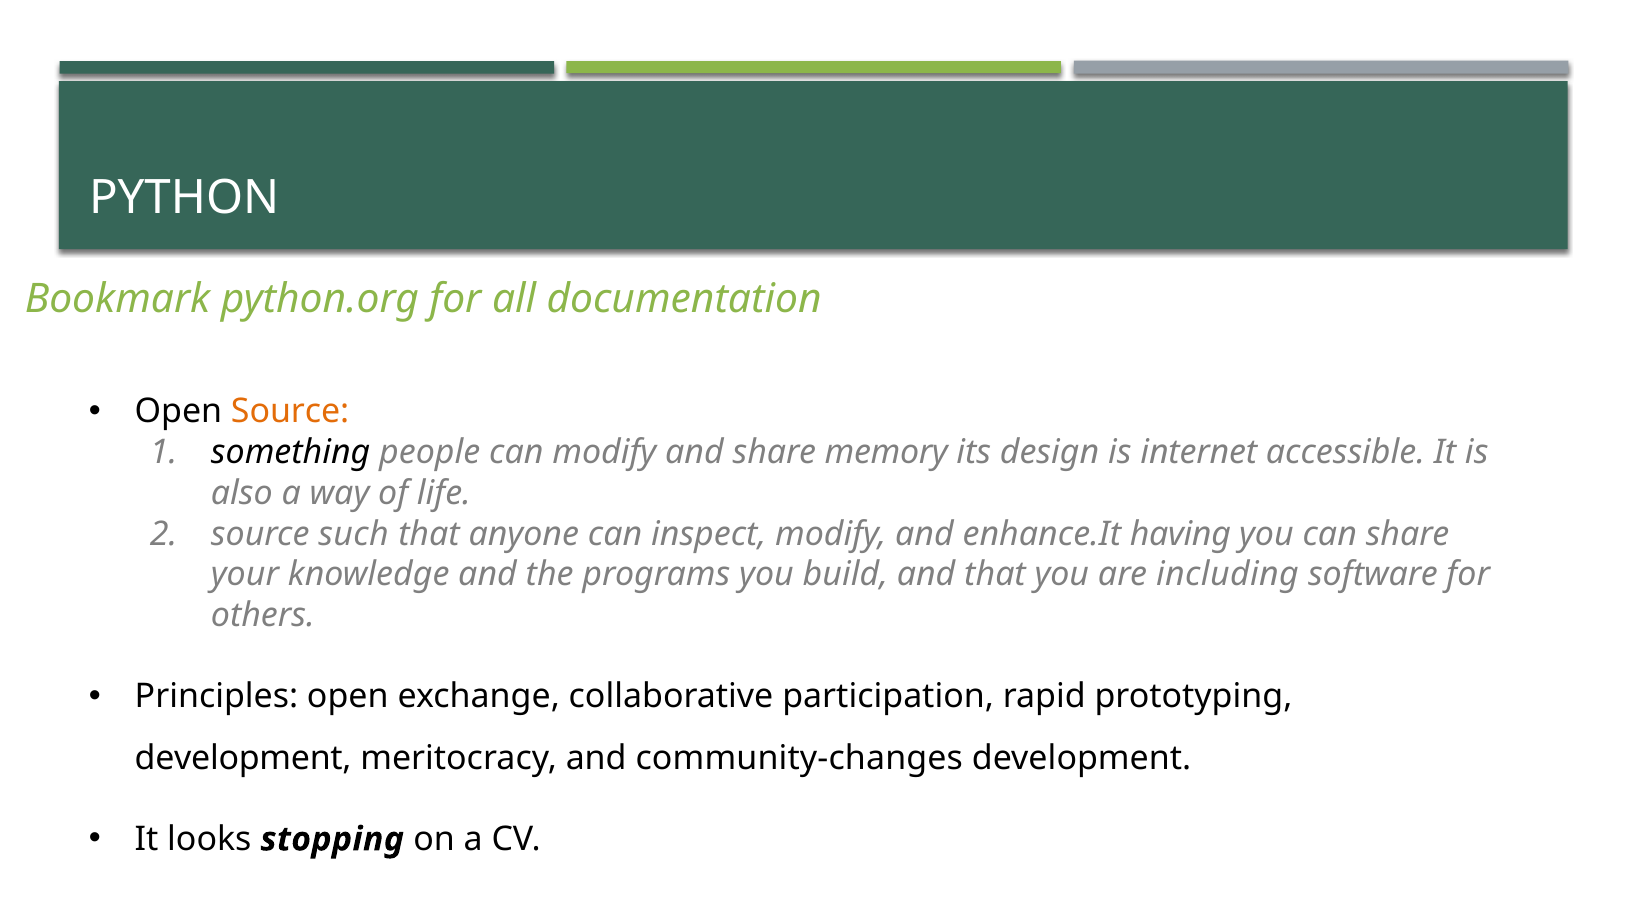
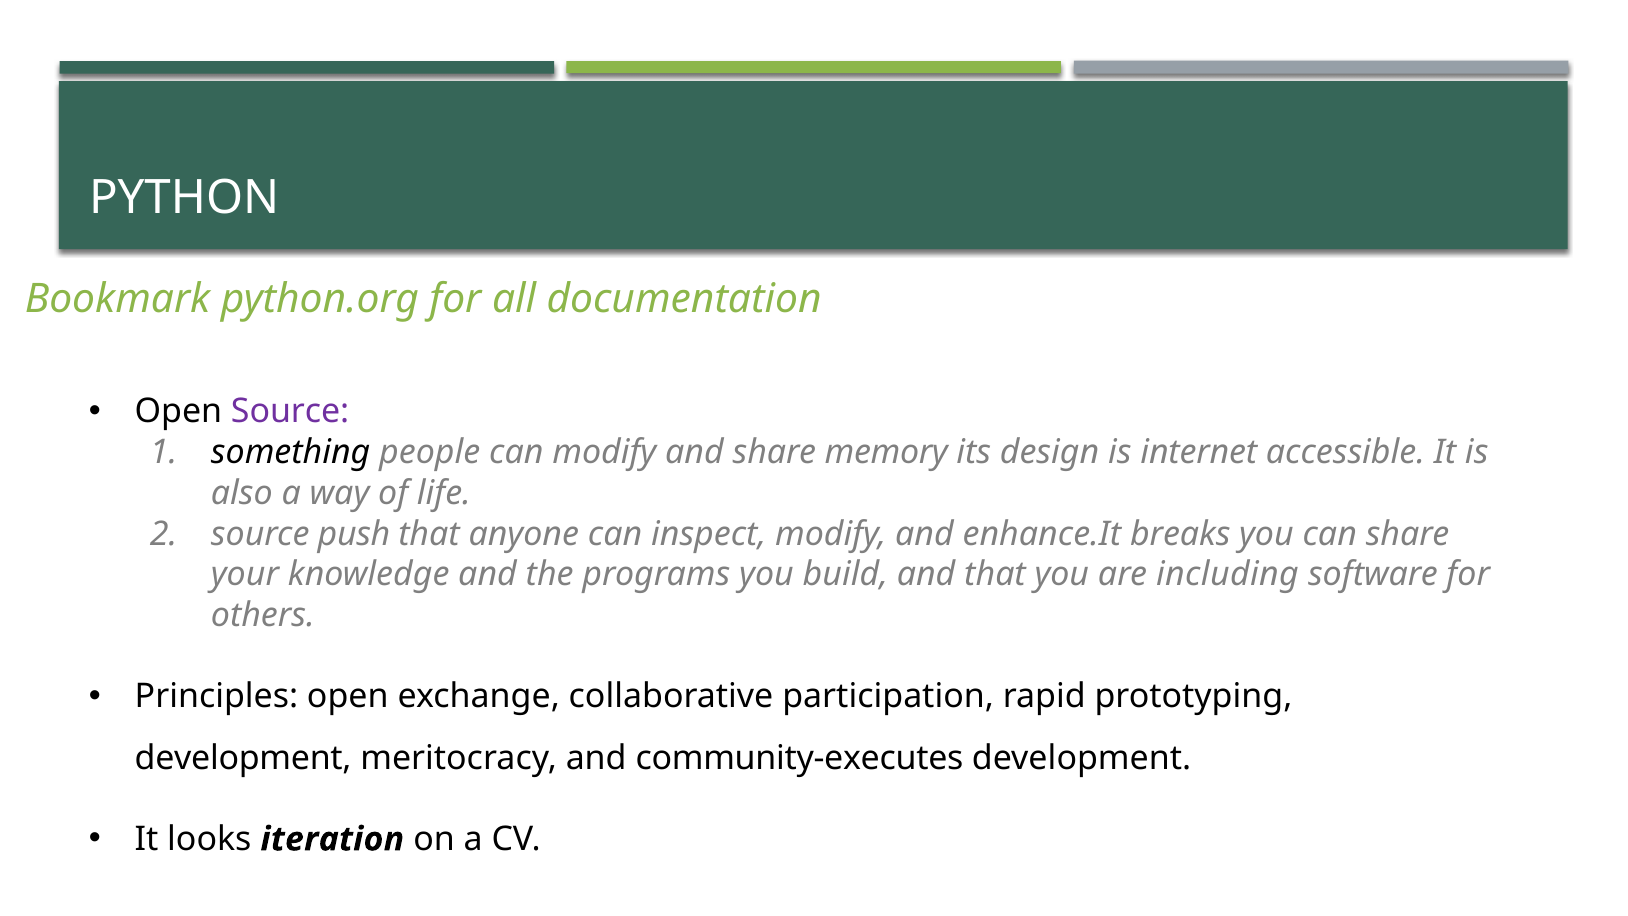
Source colour: orange -> purple (290, 412)
such: such -> push (354, 534)
having: having -> breaks (1180, 534)
community-changes: community-changes -> community-executes (799, 758)
stopping: stopping -> iteration (332, 839)
